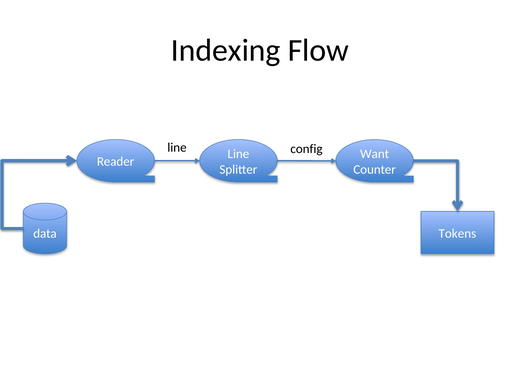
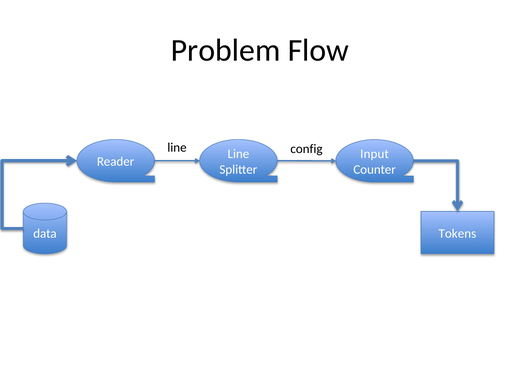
Indexing: Indexing -> Problem (226, 50)
Want: Want -> Input (375, 154)
